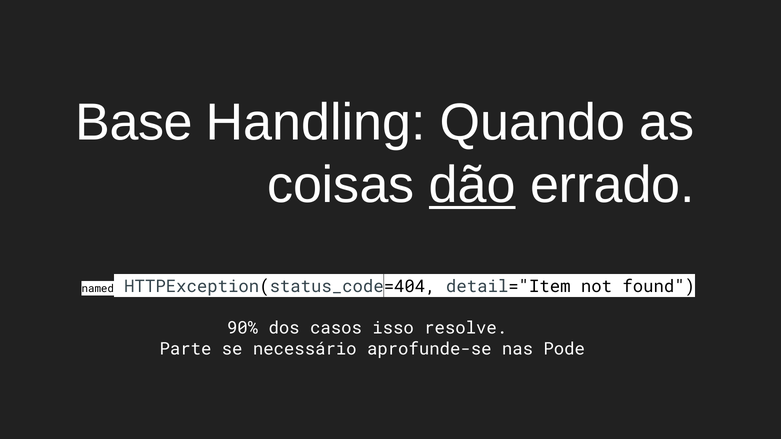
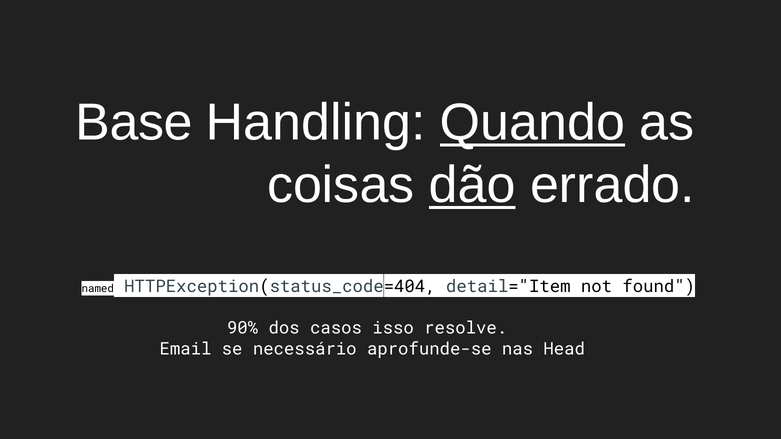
Quando underline: none -> present (533, 123)
Parte: Parte -> Email (185, 349)
Pode: Pode -> Head (564, 349)
